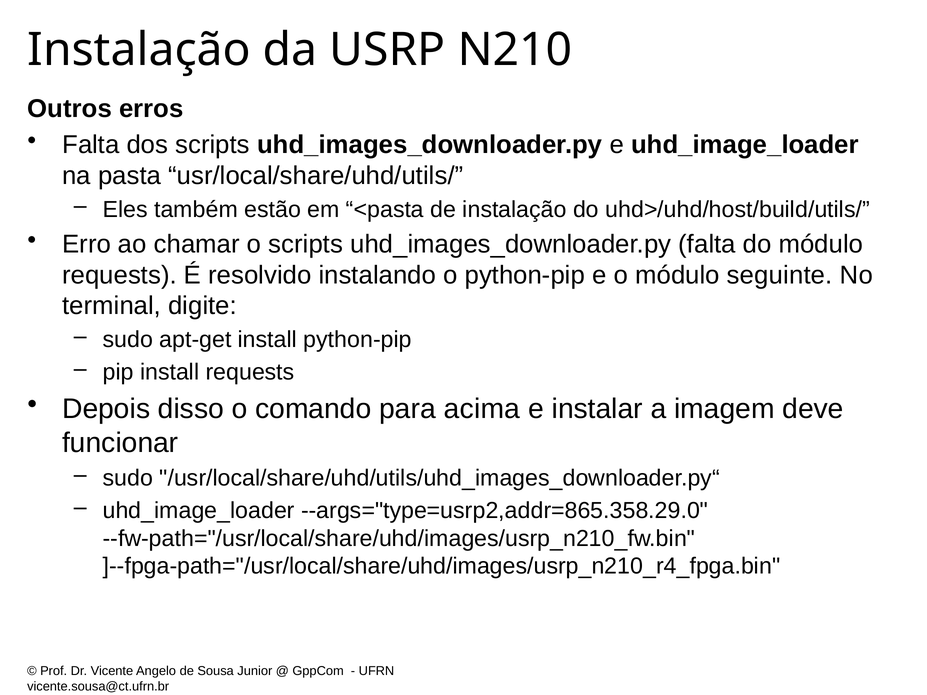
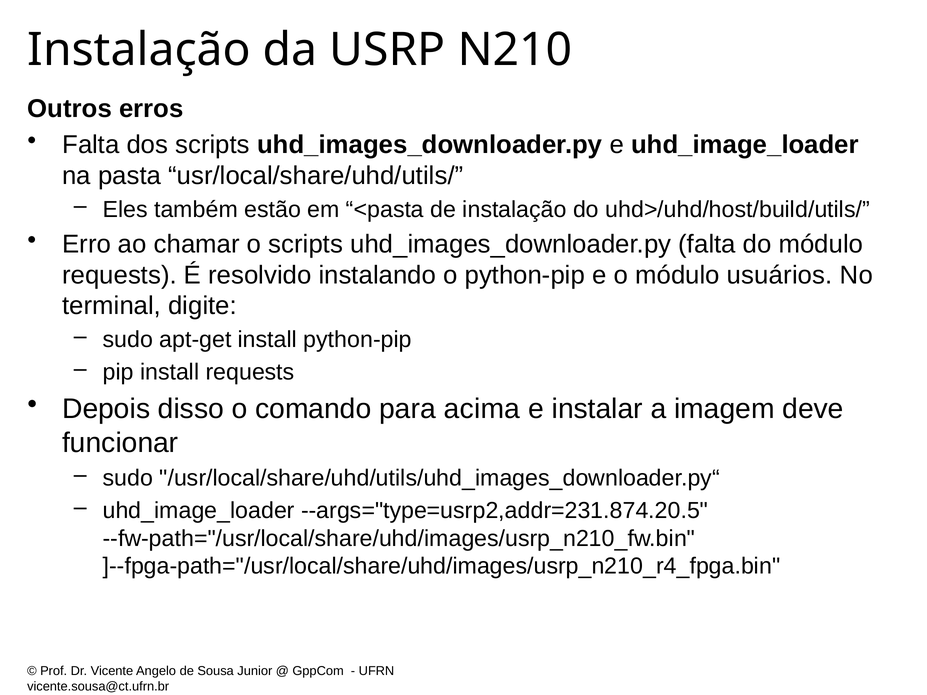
seguinte: seguinte -> usuários (780, 275)
--args="type=usrp2,addr=865.358.29.0: --args="type=usrp2,addr=865.358.29.0 -> --args="type=usrp2,addr=231.874.20.5 (505, 511)
